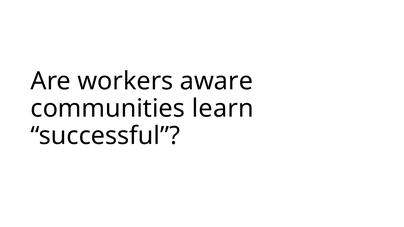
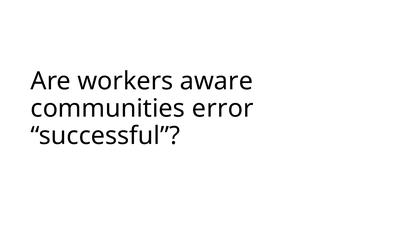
learn: learn -> error (223, 109)
